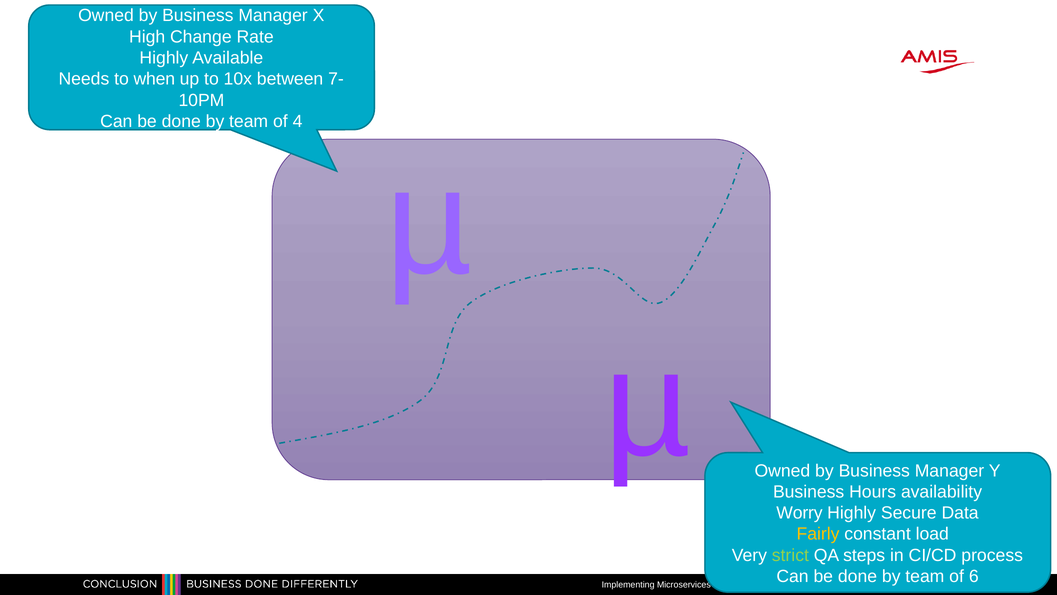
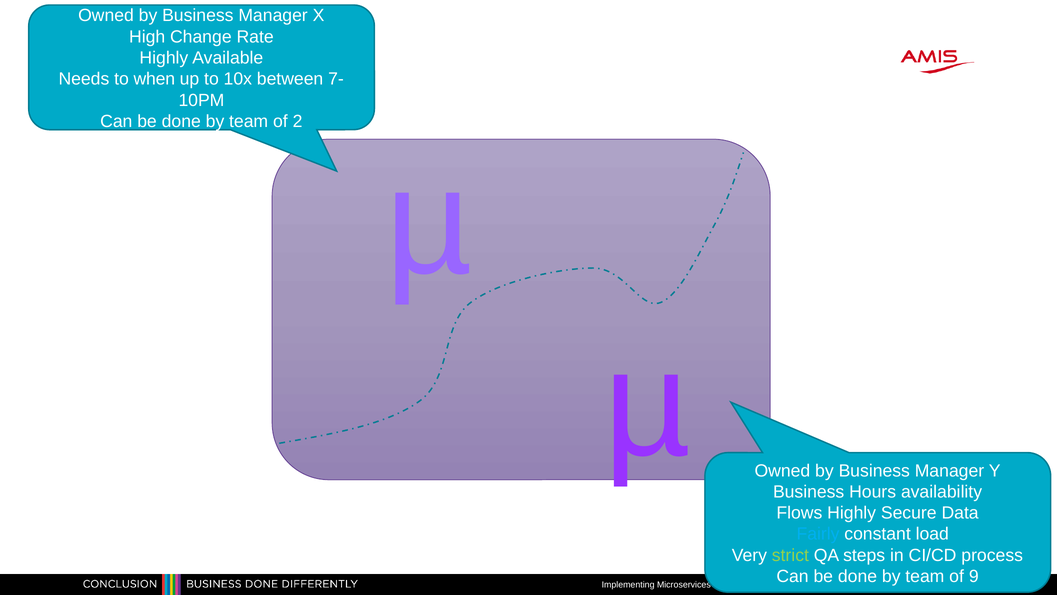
4: 4 -> 2 (298, 121)
Worry: Worry -> Flows (799, 513)
Fairly colour: yellow -> light blue (818, 534)
6: 6 -> 9 (974, 576)
